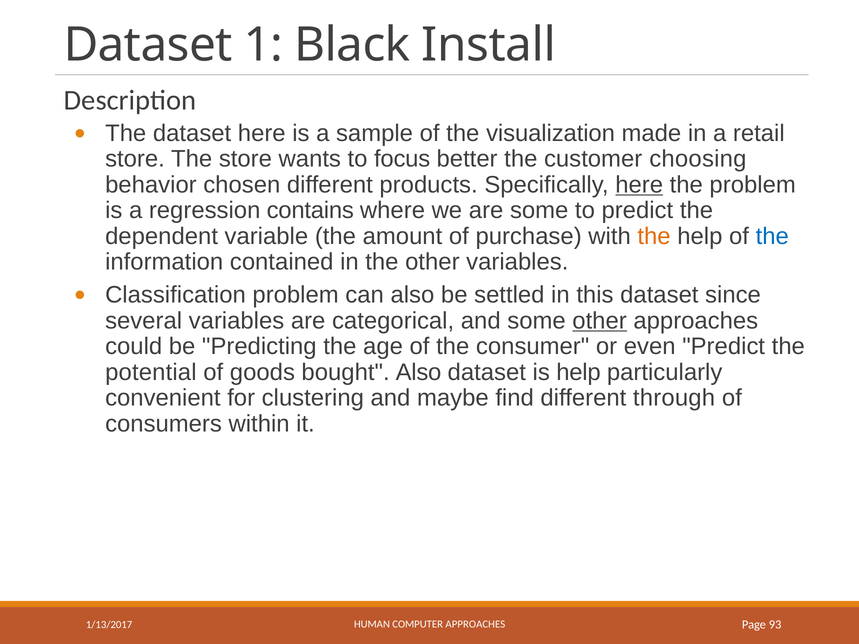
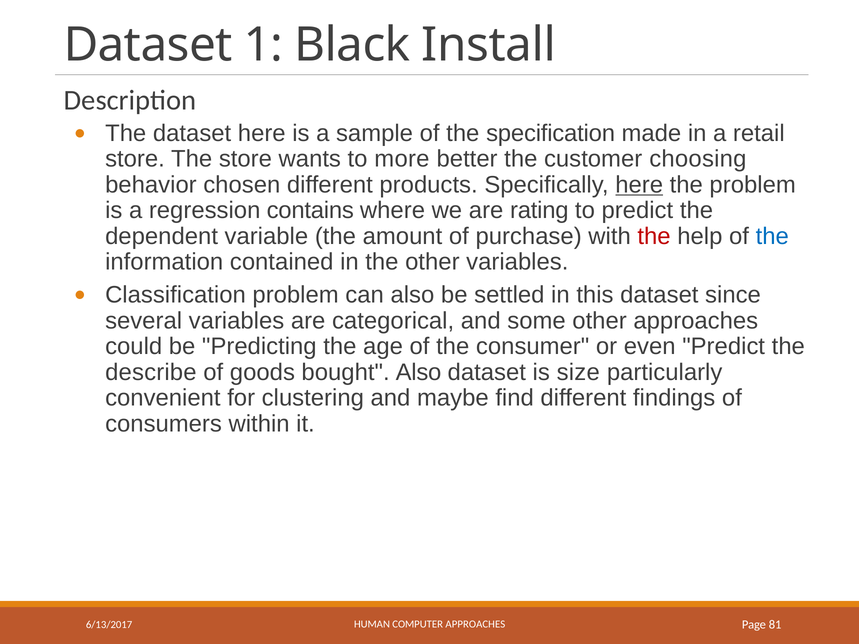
visualization: visualization -> specification (551, 133)
focus: focus -> more (402, 159)
are some: some -> rating (539, 211)
the colour: orange -> red (654, 236)
other underline: present -> none (600, 321)
potential: potential -> describe (151, 372)
is help: help -> size (578, 372)
through: through -> findings (674, 398)
1/13/2017: 1/13/2017 -> 6/13/2017 (109, 625)
93: 93 -> 81 (775, 625)
